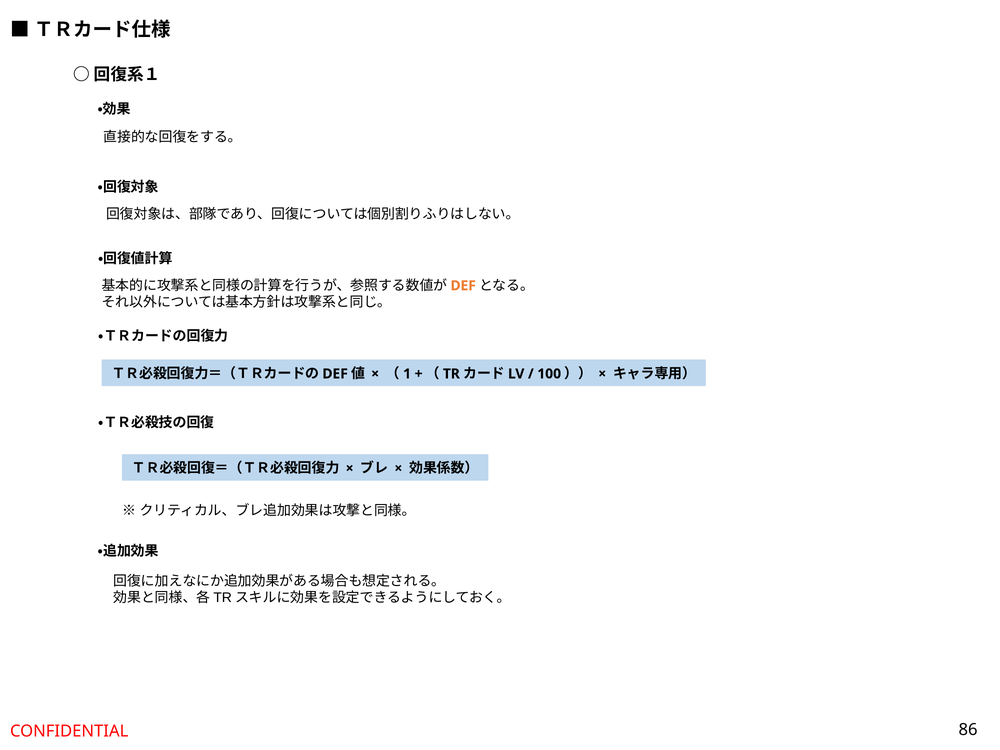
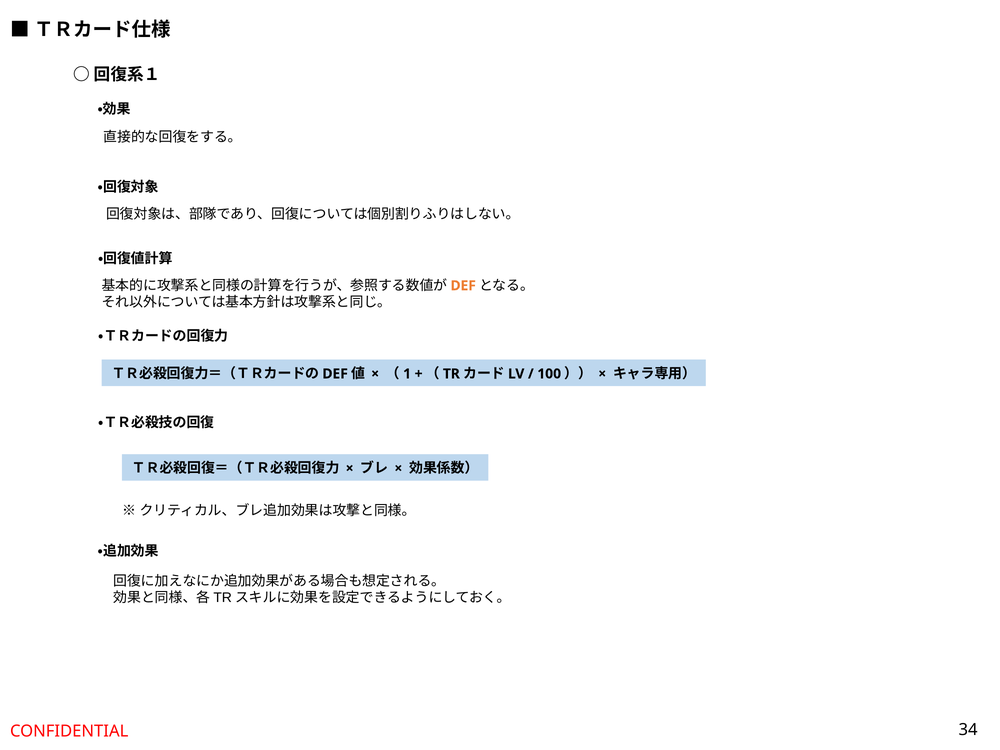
86: 86 -> 34 (968, 730)
